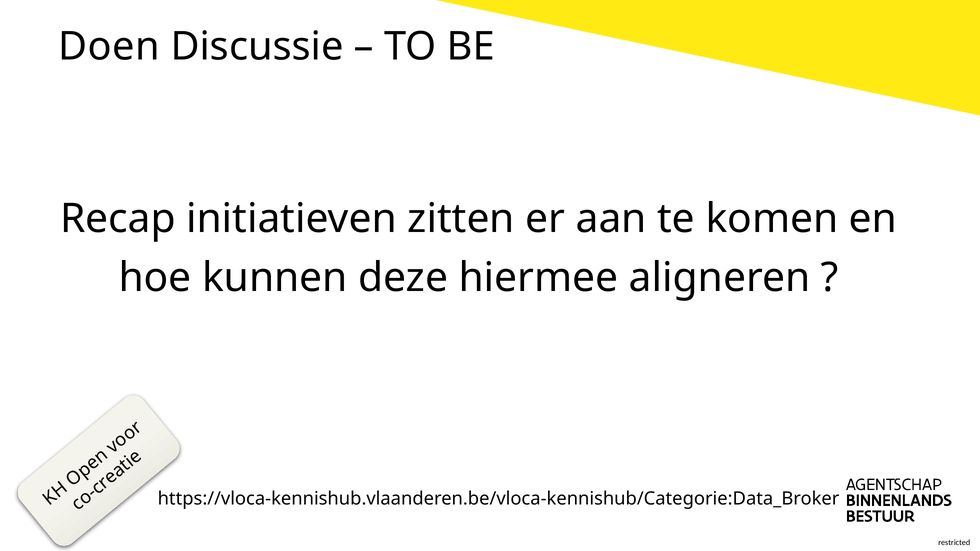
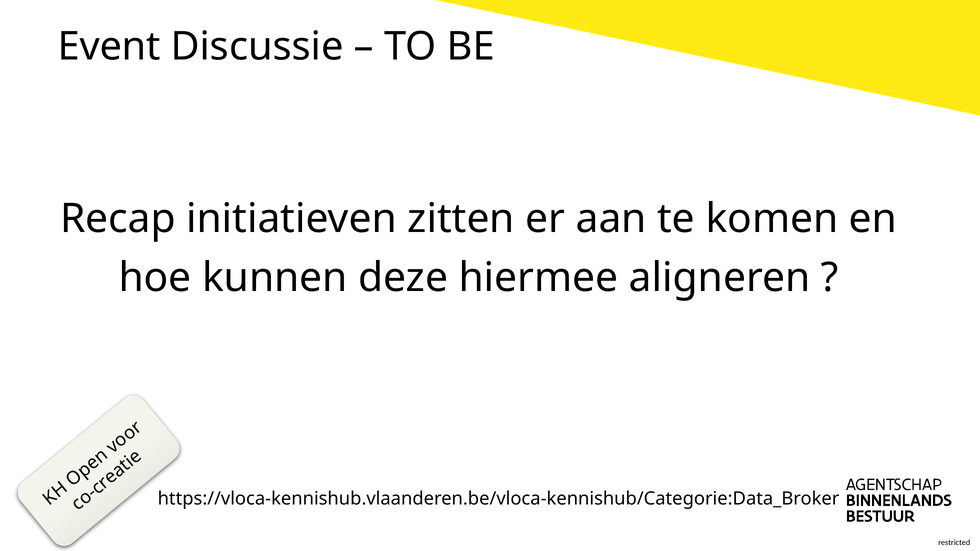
Doen: Doen -> Event (109, 47)
